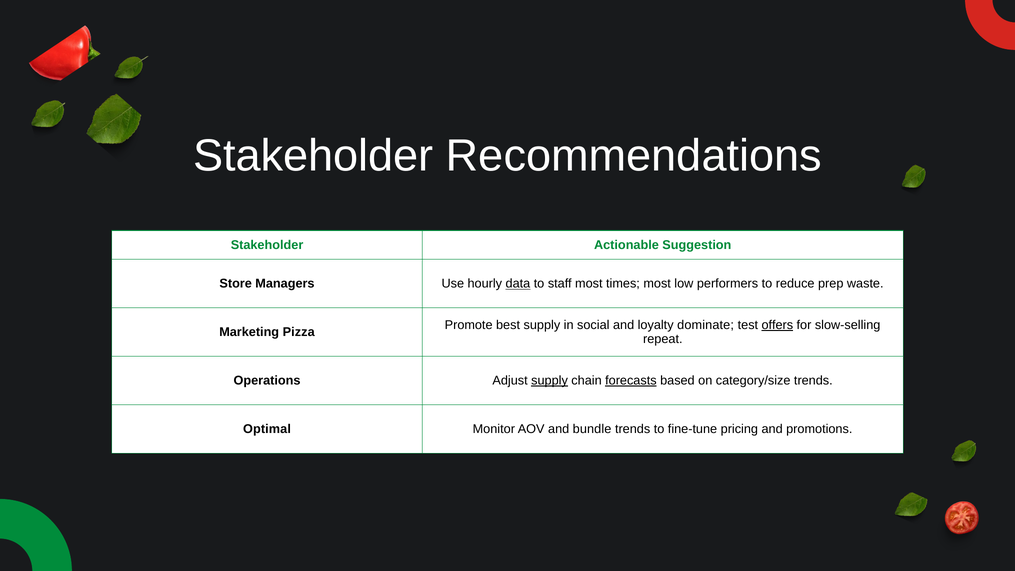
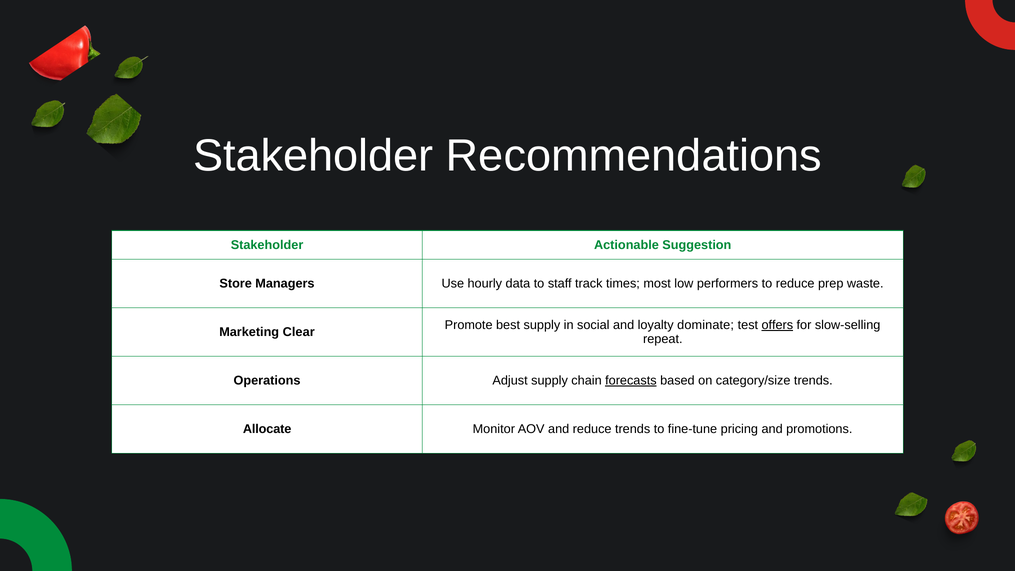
data underline: present -> none (518, 284)
staff most: most -> track (589, 284)
Pizza: Pizza -> Clear (299, 332)
supply underline: present -> none (550, 381)
Optimal: Optimal -> Allocate (267, 429)
and bundle: bundle -> reduce (592, 429)
